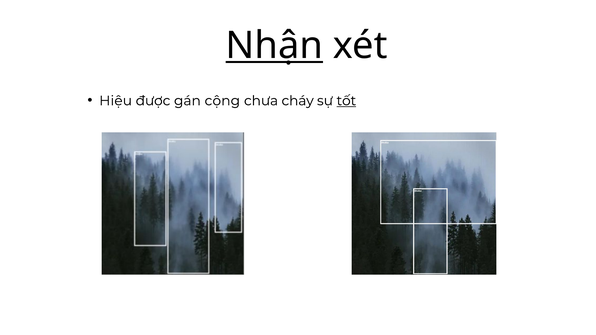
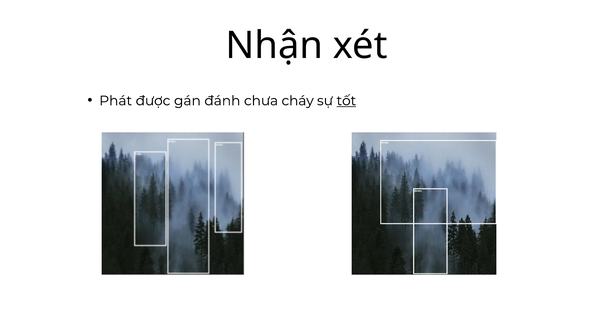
Nhận underline: present -> none (274, 46)
Hiệu: Hiệu -> Phát (116, 101)
cộng: cộng -> đánh (222, 101)
